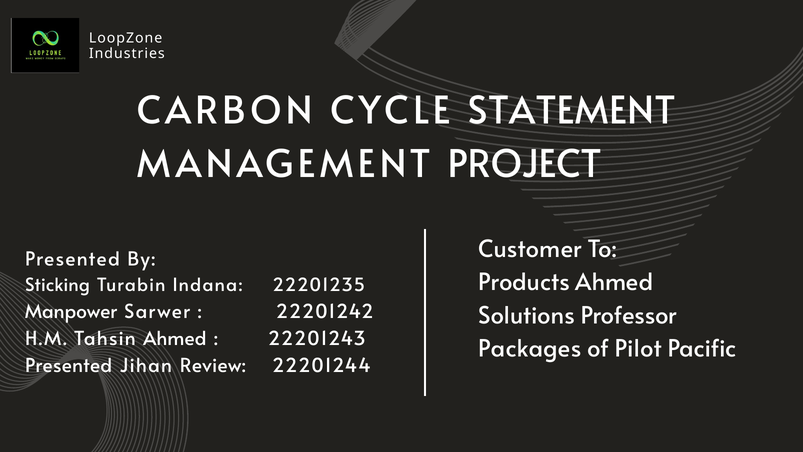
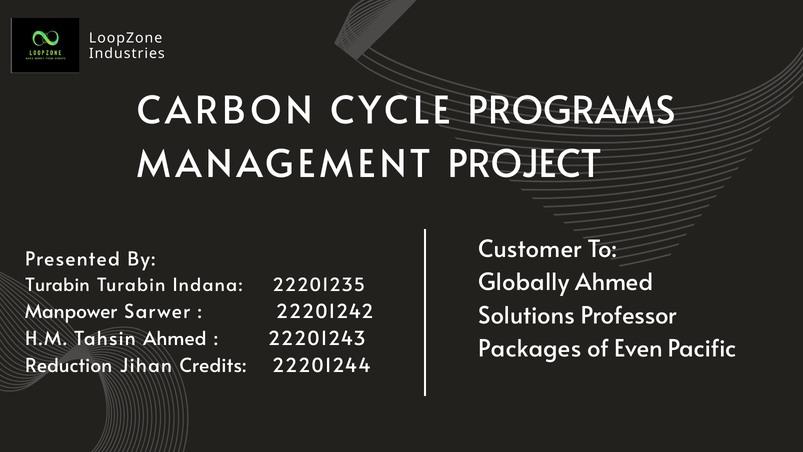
STATEMENT: STATEMENT -> PROGRAMS (572, 111)
Products: Products -> Globally (524, 282)
Sticking: Sticking -> Turabin (57, 285)
Pilot: Pilot -> Even (639, 349)
Presented: Presented -> Reduction (69, 366)
Review: Review -> Credits (213, 366)
